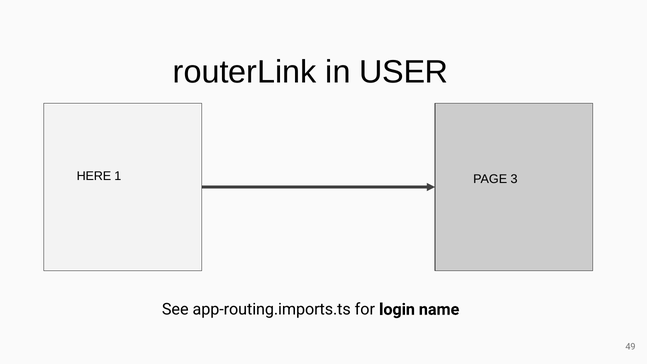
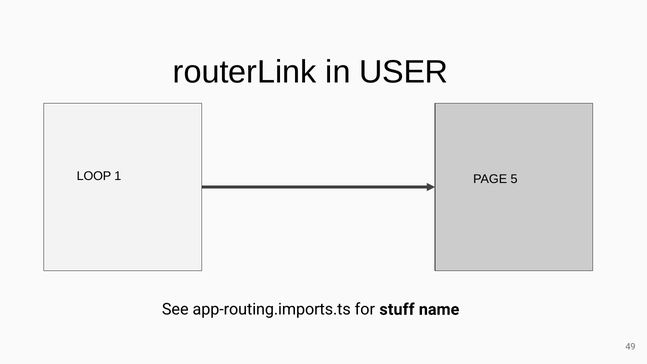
HERE: HERE -> LOOP (94, 176)
3: 3 -> 5 (514, 179)
login: login -> stuff (397, 309)
